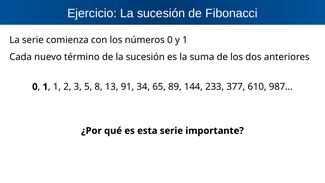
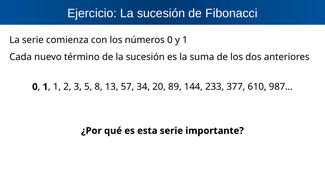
91: 91 -> 57 (127, 87)
65: 65 -> 20 (159, 87)
